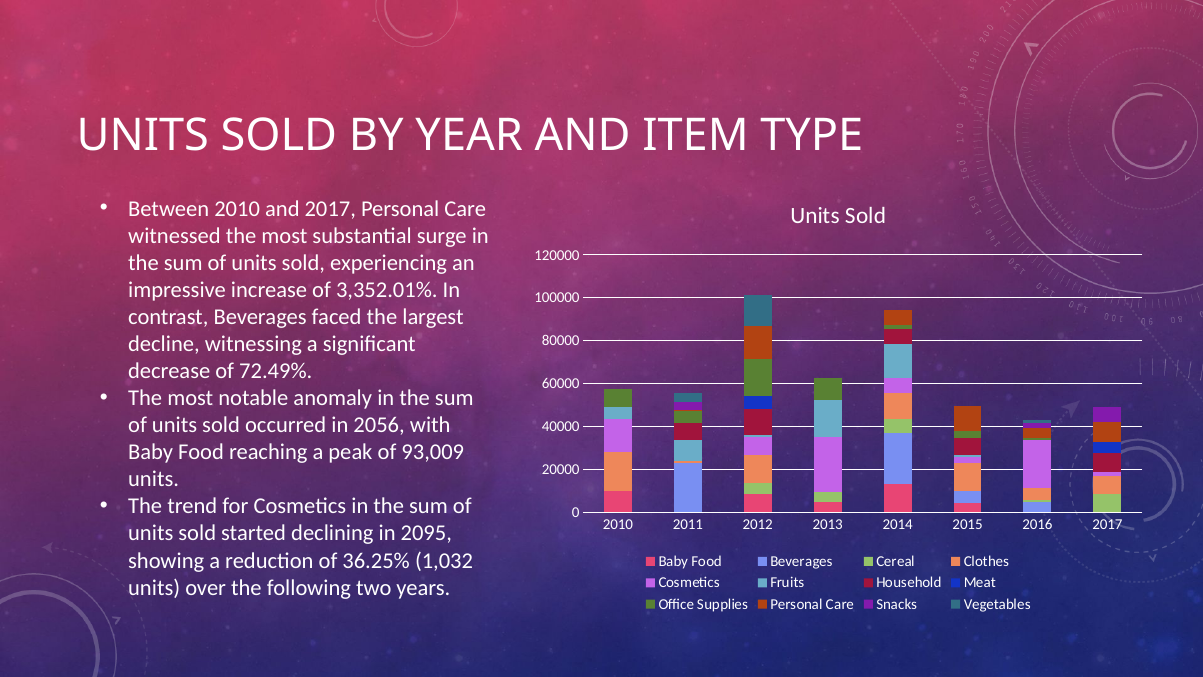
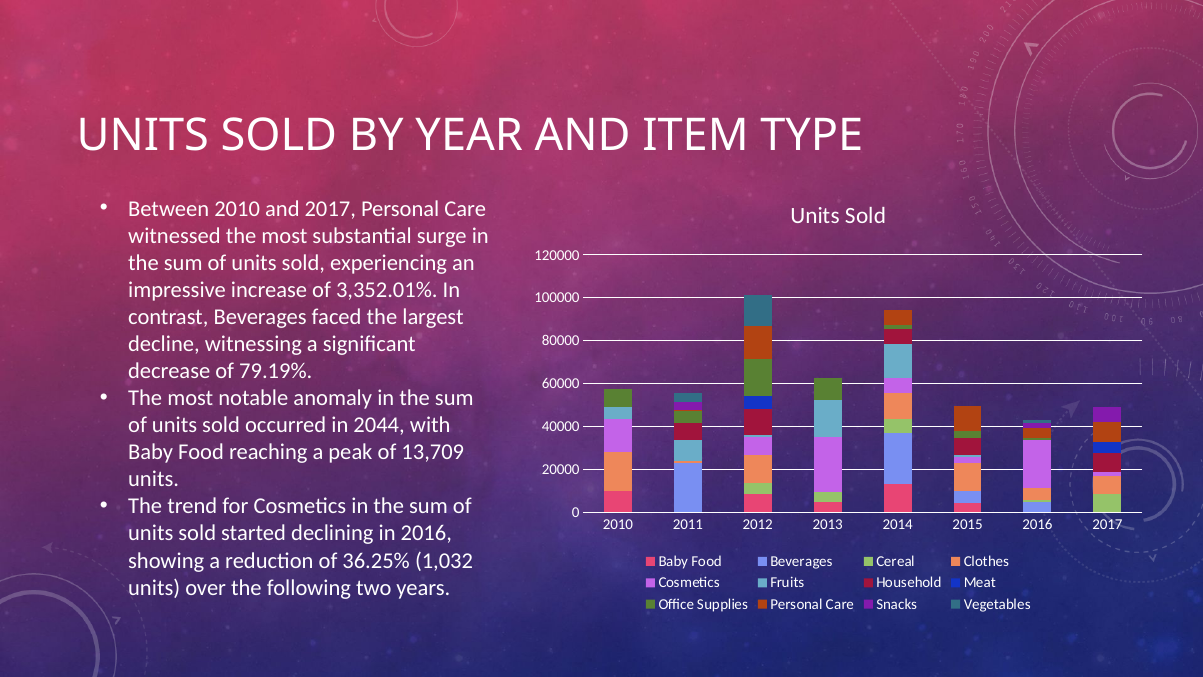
72.49%: 72.49% -> 79.19% (276, 371)
2056: 2056 -> 2044 (379, 425)
93,009: 93,009 -> 13,709 (433, 452)
in 2095: 2095 -> 2016 (426, 533)
